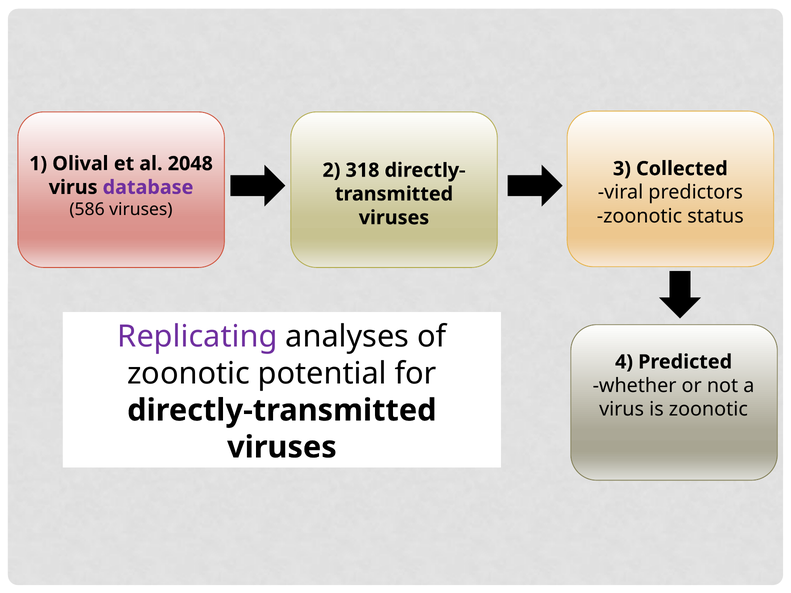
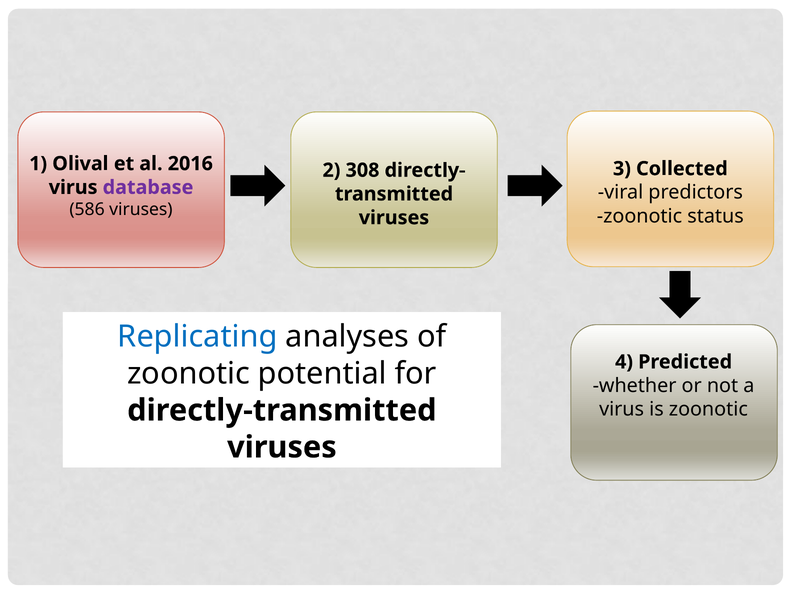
2048: 2048 -> 2016 (190, 164)
318: 318 -> 308 (362, 170)
Replicating colour: purple -> blue (197, 337)
